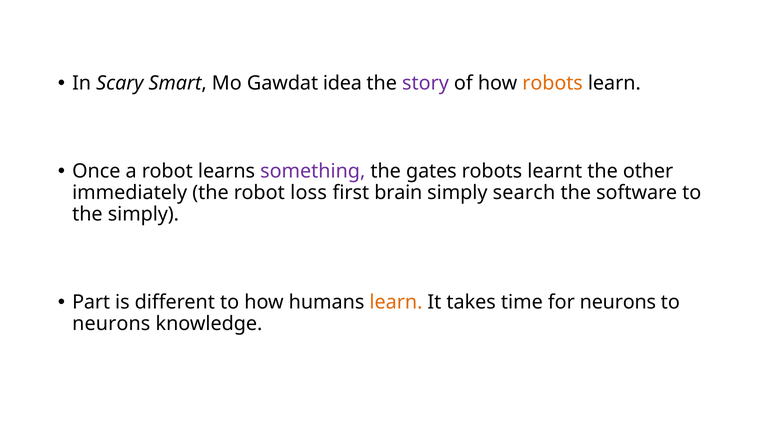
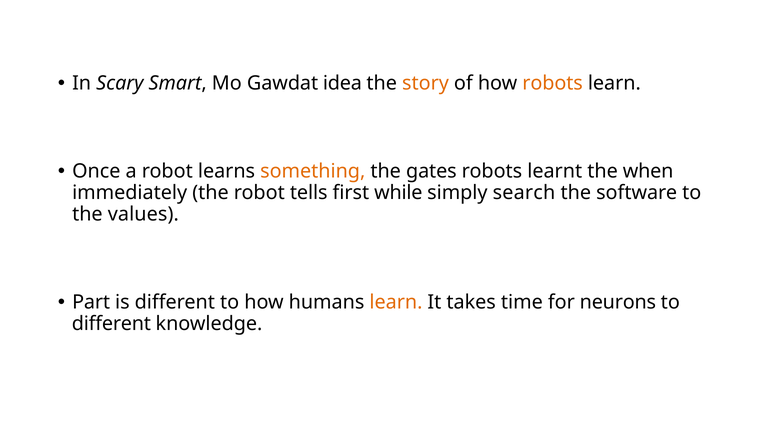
story colour: purple -> orange (426, 83)
something colour: purple -> orange (313, 171)
other: other -> when (648, 171)
loss: loss -> tells (309, 193)
brain: brain -> while (398, 193)
the simply: simply -> values (143, 214)
neurons: neurons -> different (111, 323)
